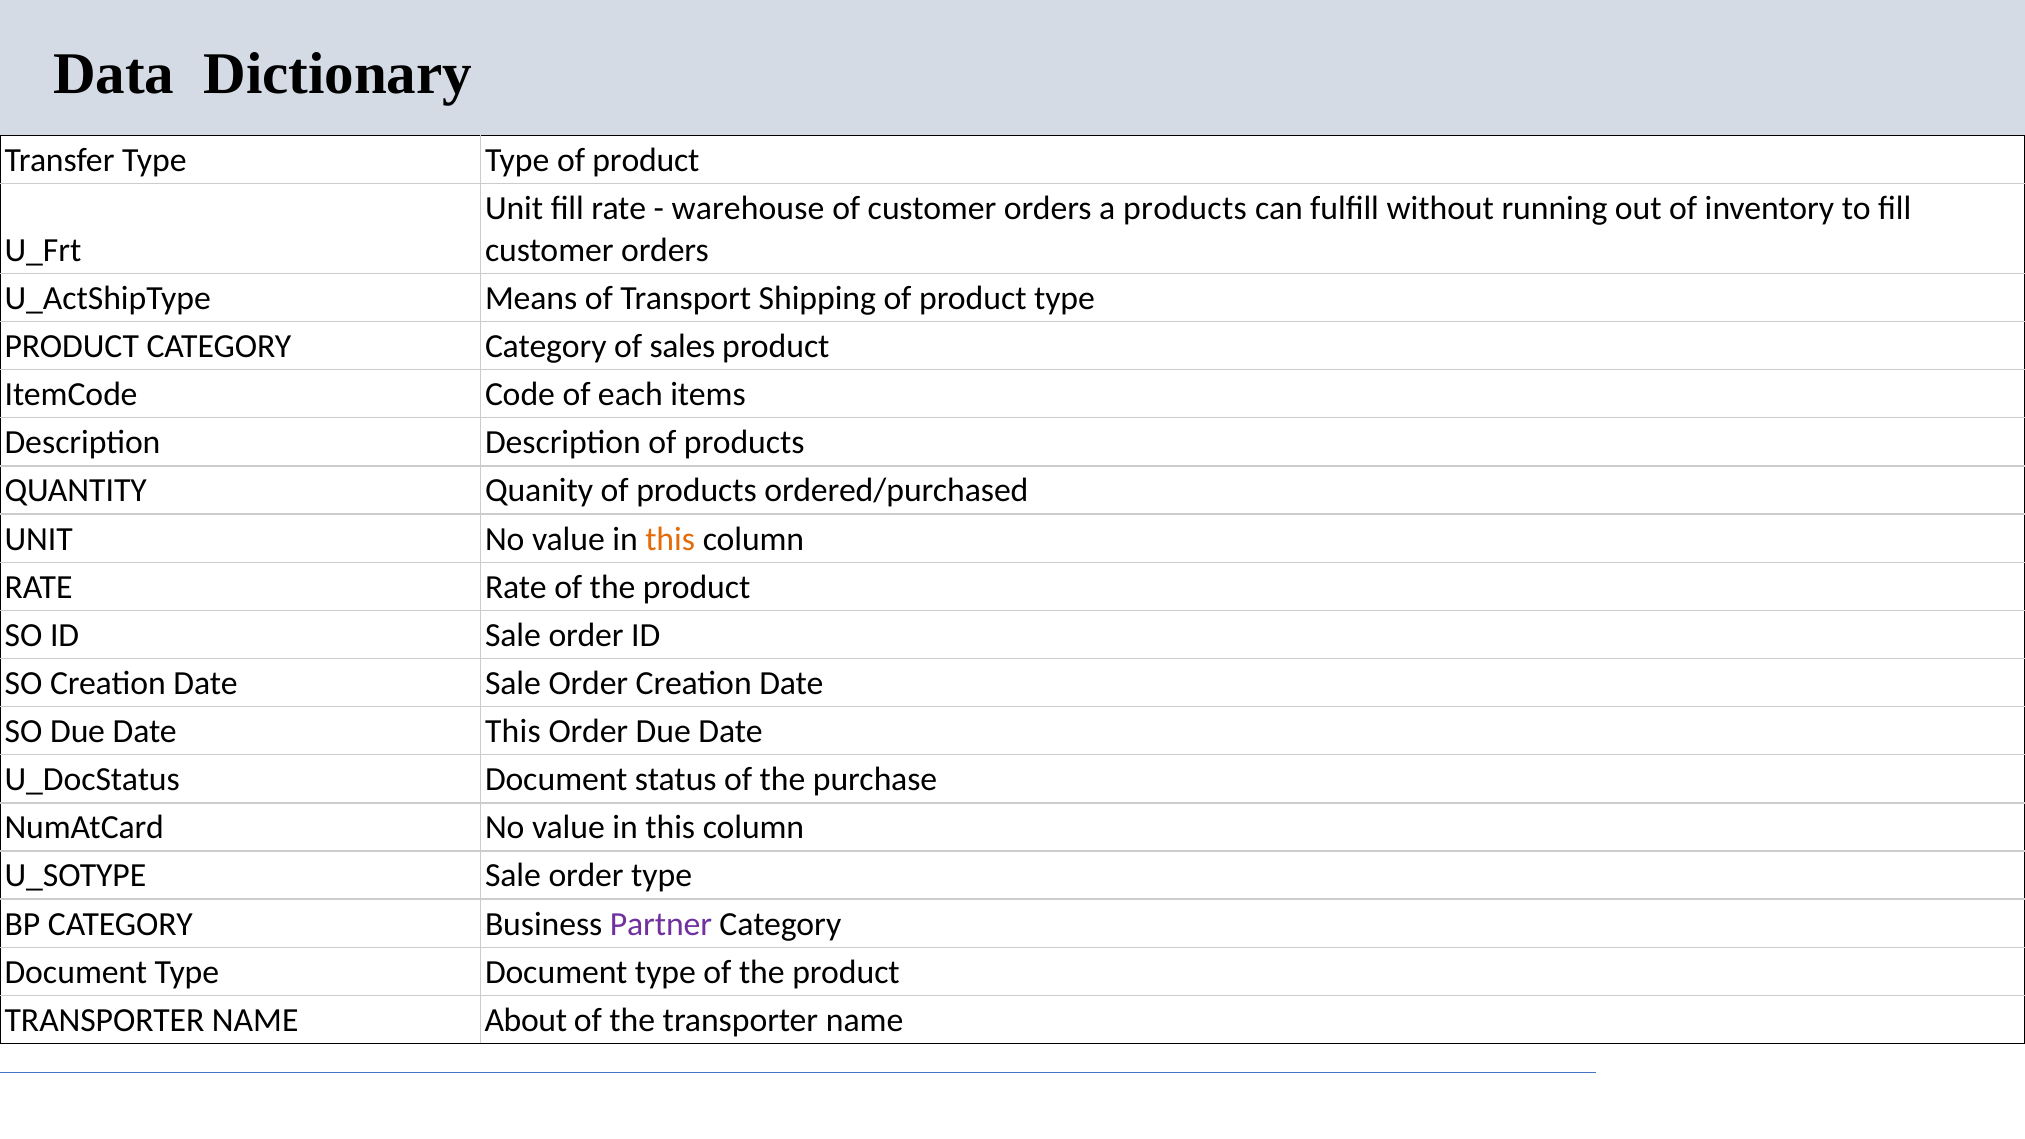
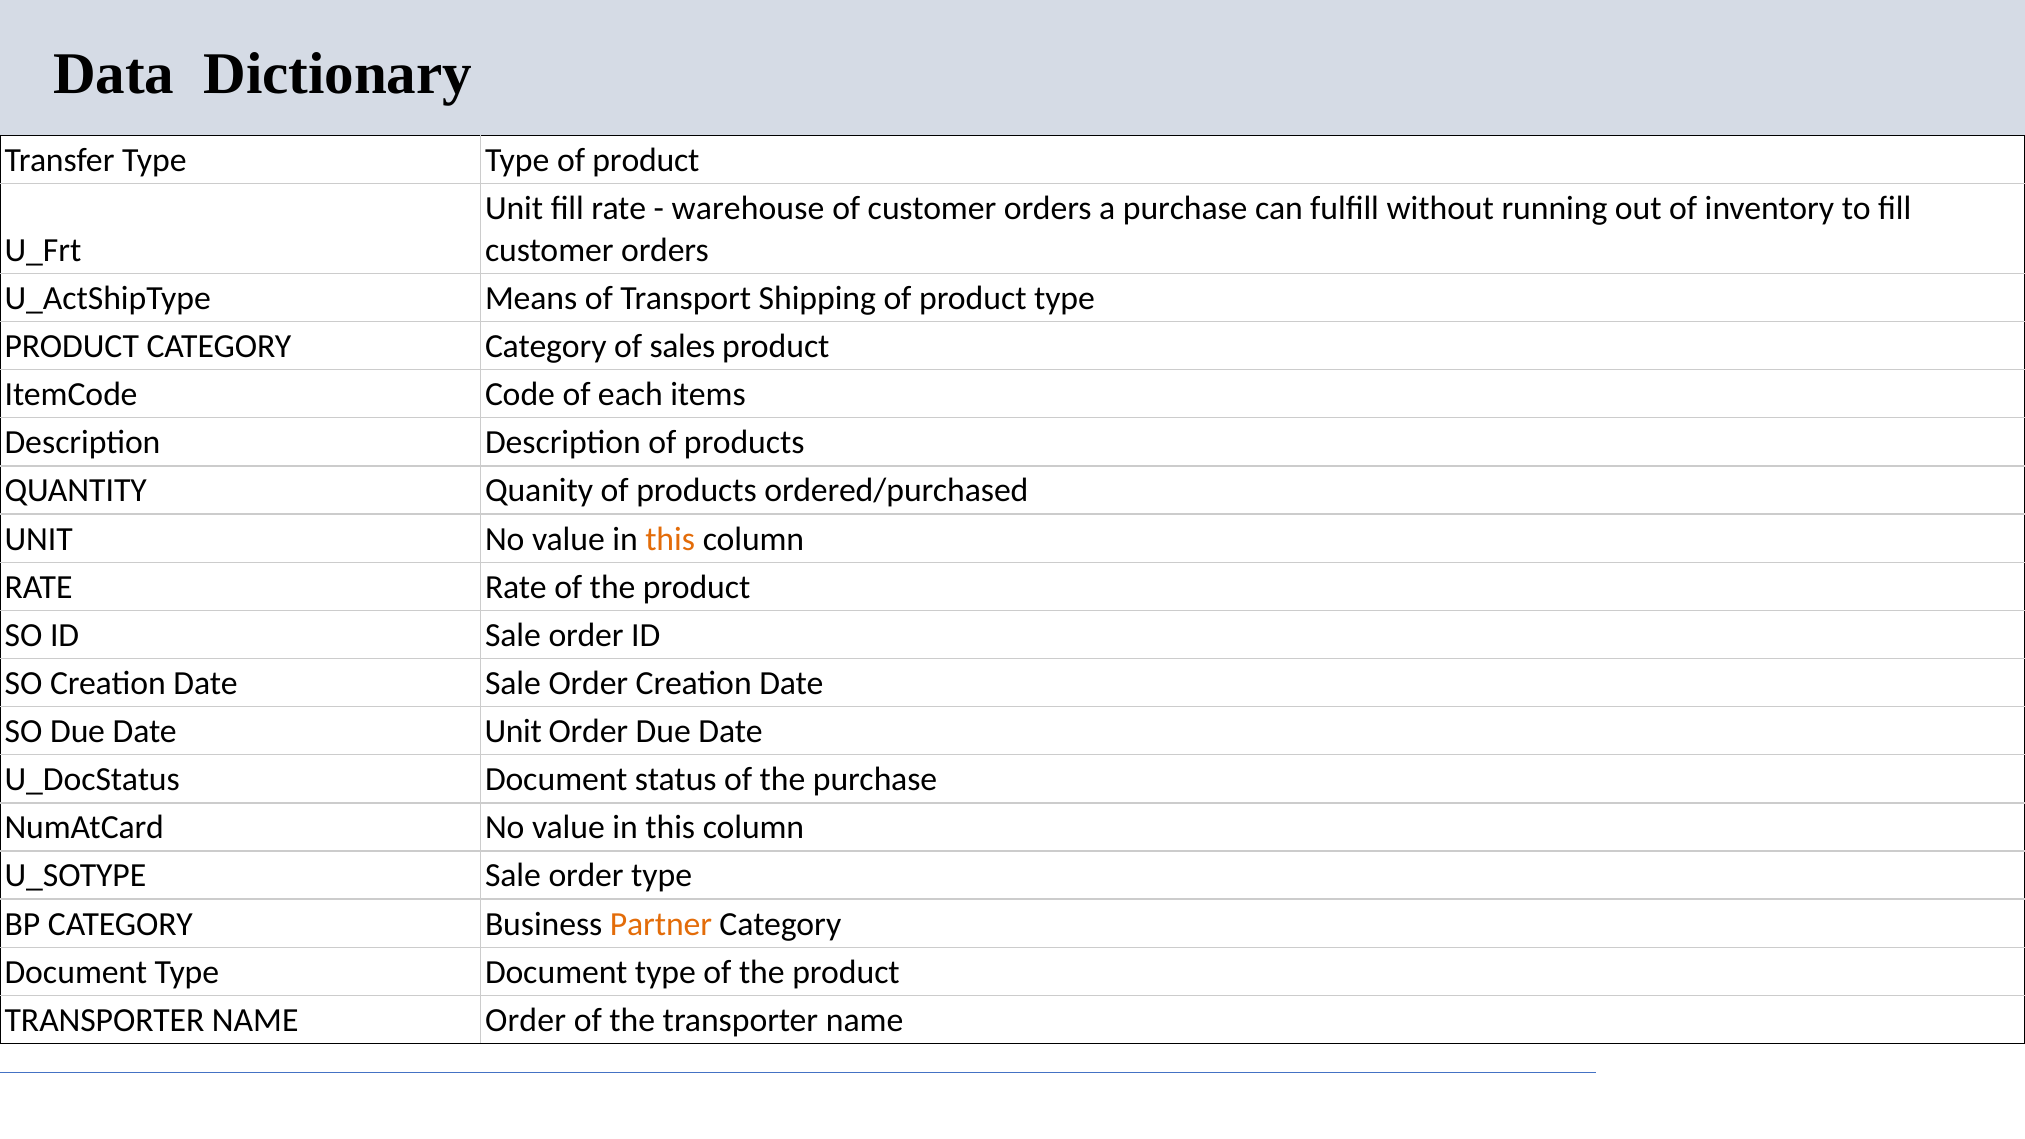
a products: products -> purchase (1185, 209)
Date This: This -> Unit (513, 731)
Partner colour: purple -> orange (661, 924)
NAME About: About -> Order (526, 1020)
